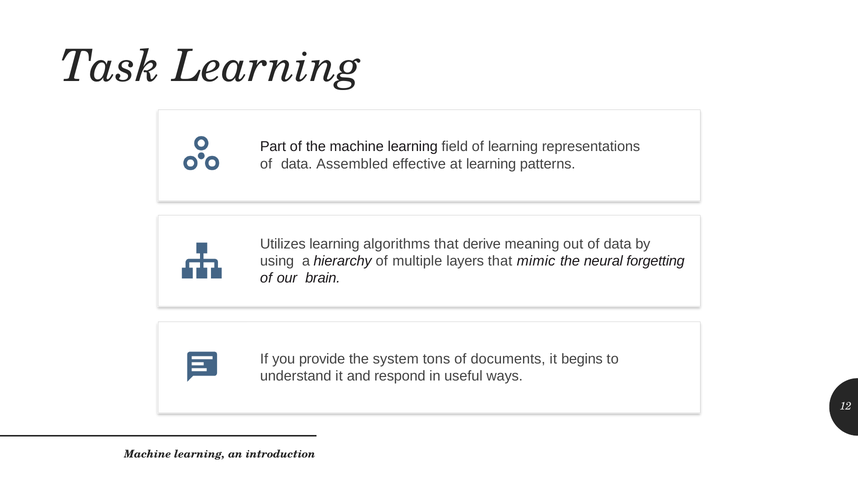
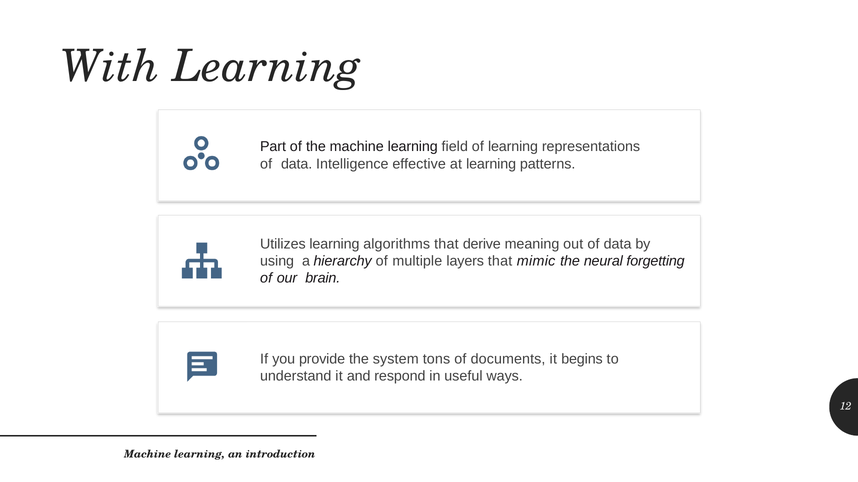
Task: Task -> With (110, 66)
Assembled: Assembled -> Intelligence (352, 164)
